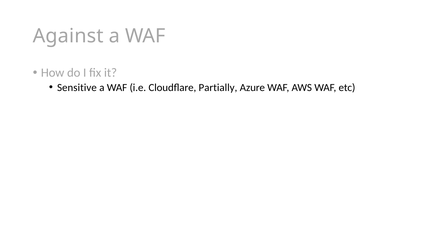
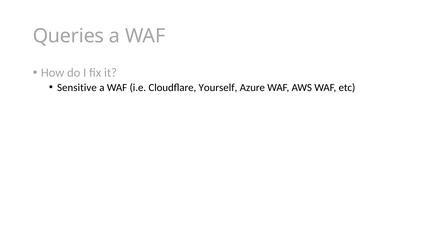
Against: Against -> Queries (68, 36)
Partially: Partially -> Yourself (218, 88)
